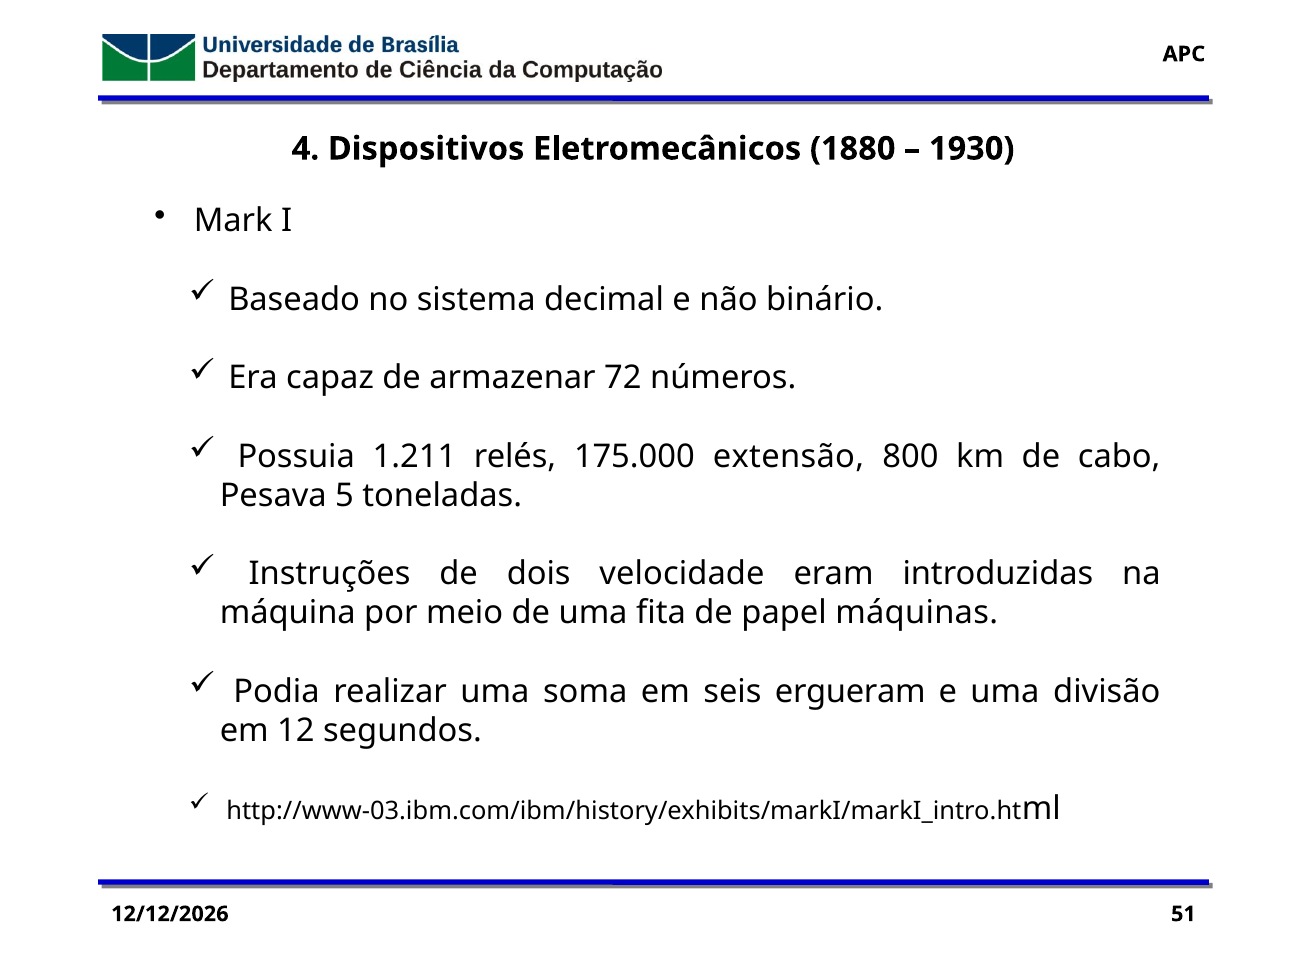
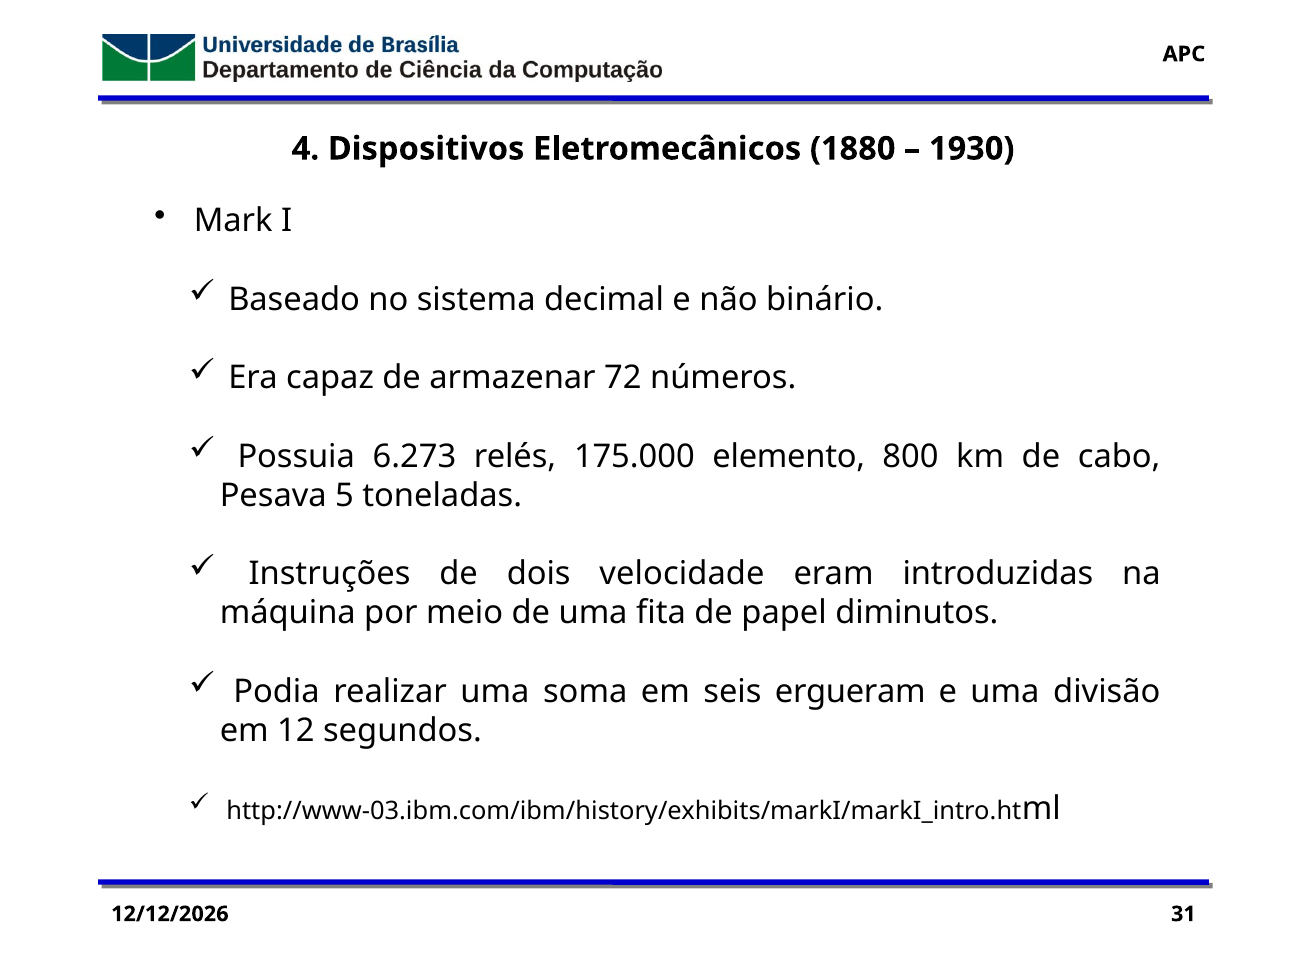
1.211: 1.211 -> 6.273 (414, 456)
extensão: extensão -> elemento (789, 456)
máquinas: máquinas -> diminutos (917, 613)
51: 51 -> 31 (1183, 914)
